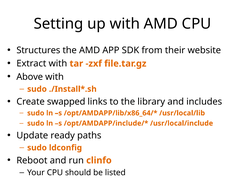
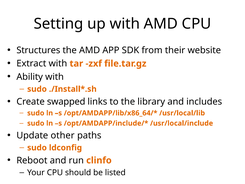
Above: Above -> Ability (30, 77)
ready: ready -> other (63, 135)
